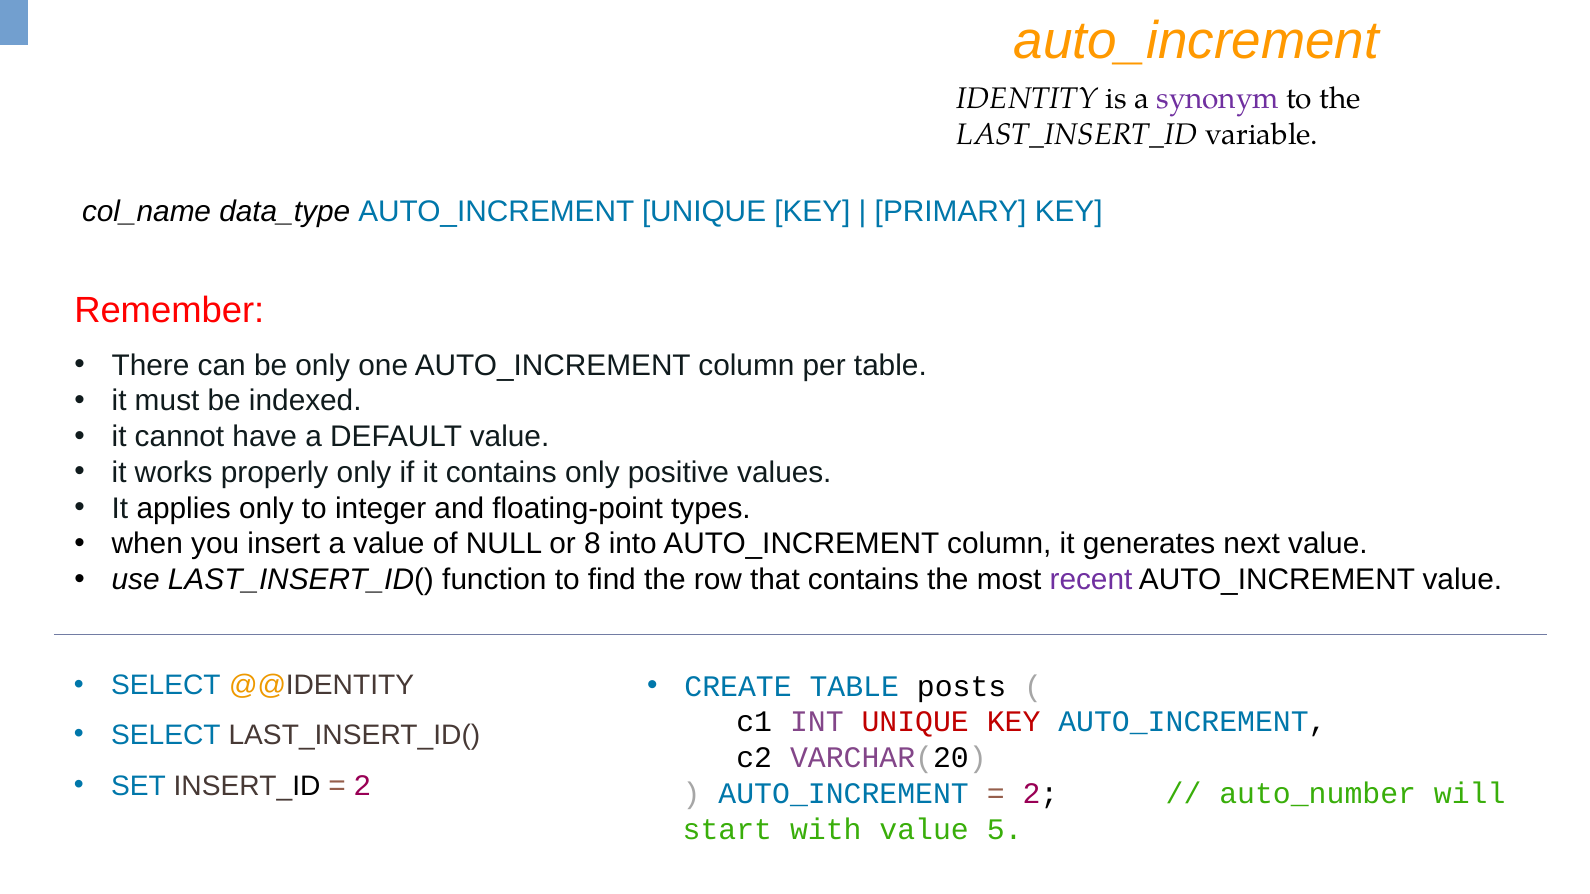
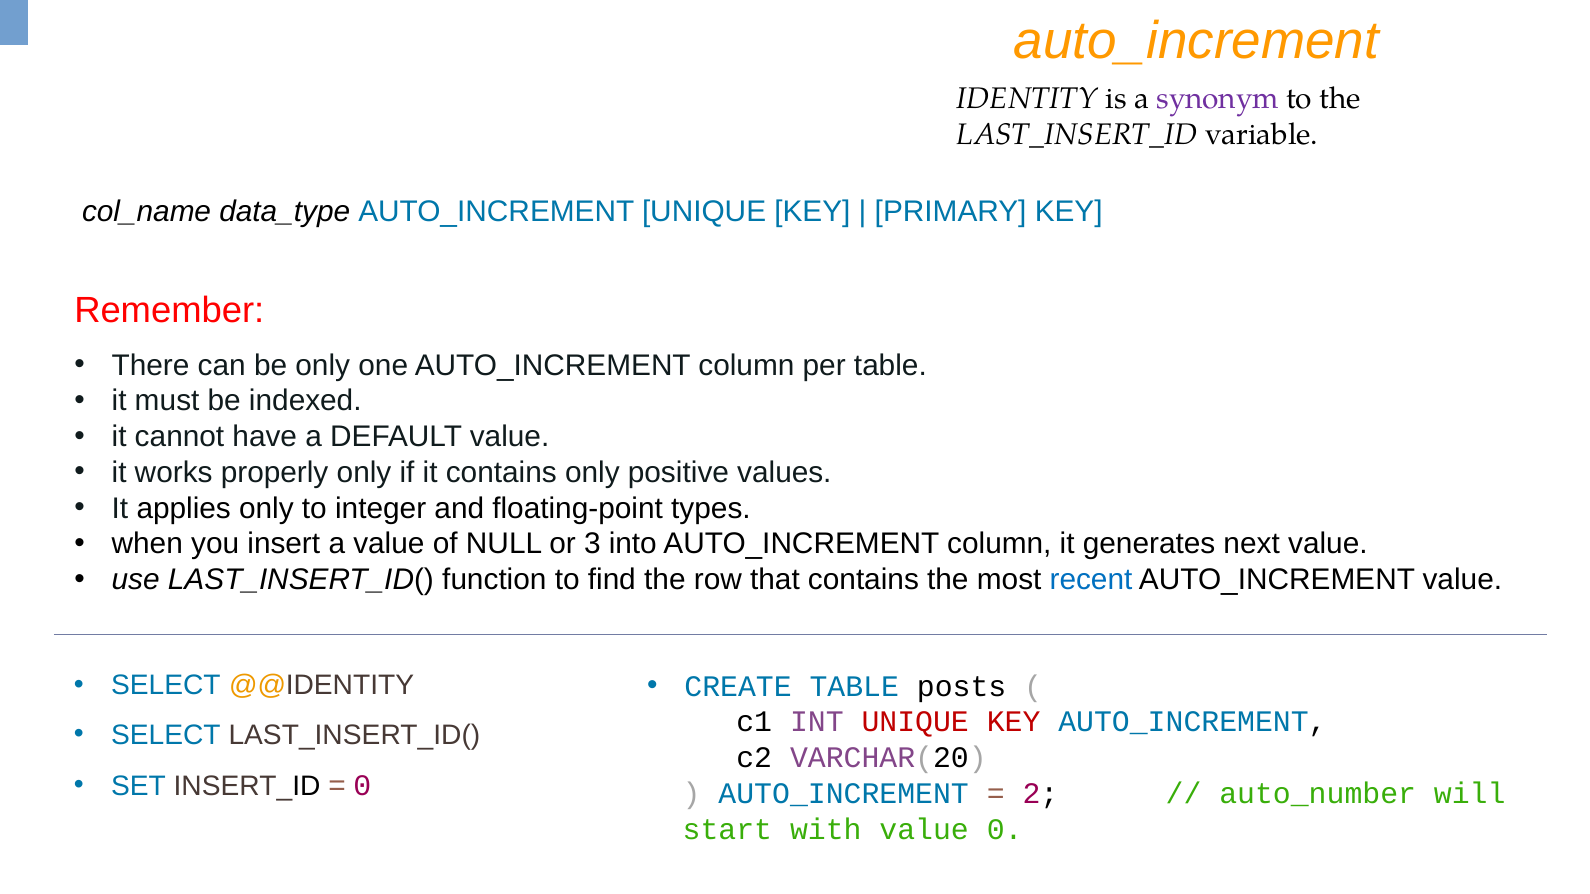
8: 8 -> 3 (592, 544)
recent colour: purple -> blue (1091, 580)
2: 2 -> 0 (362, 786)
value 5: 5 -> 0 (1005, 830)
